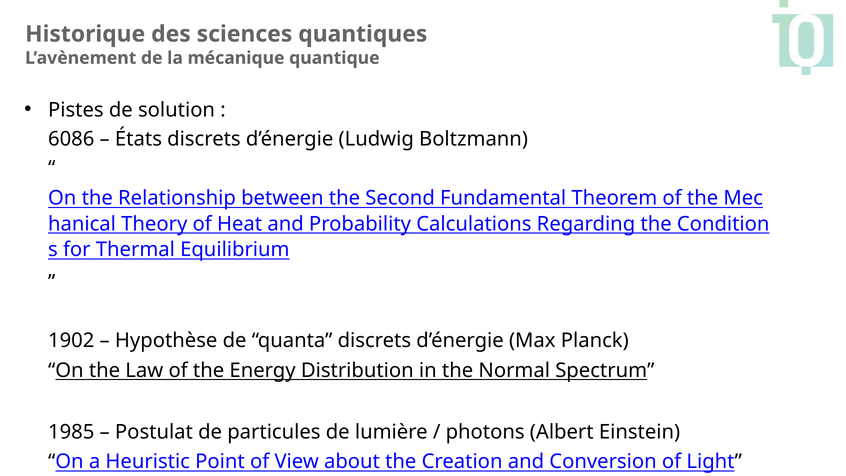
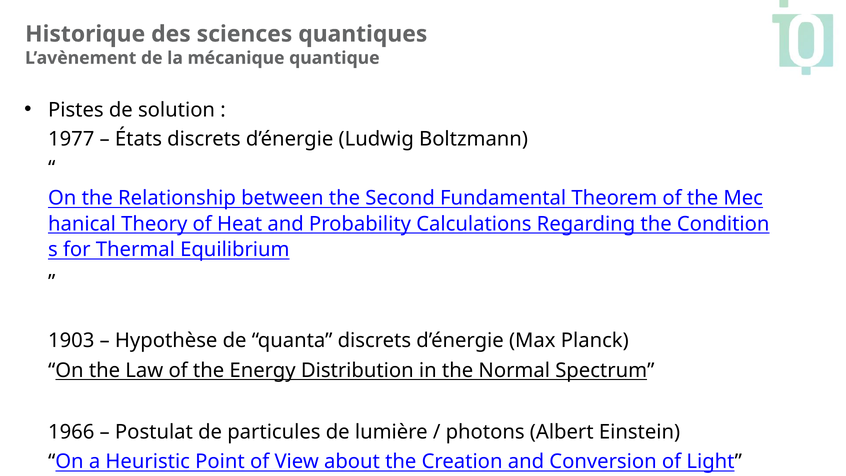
6086: 6086 -> 1977 (71, 139)
1902: 1902 -> 1903 (71, 340)
1985: 1985 -> 1966 (71, 432)
